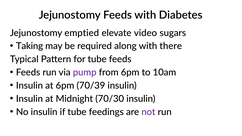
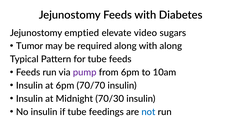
Taking: Taking -> Tumor (30, 46)
with there: there -> along (171, 46)
70/39: 70/39 -> 70/70 (91, 86)
not colour: purple -> blue (148, 112)
